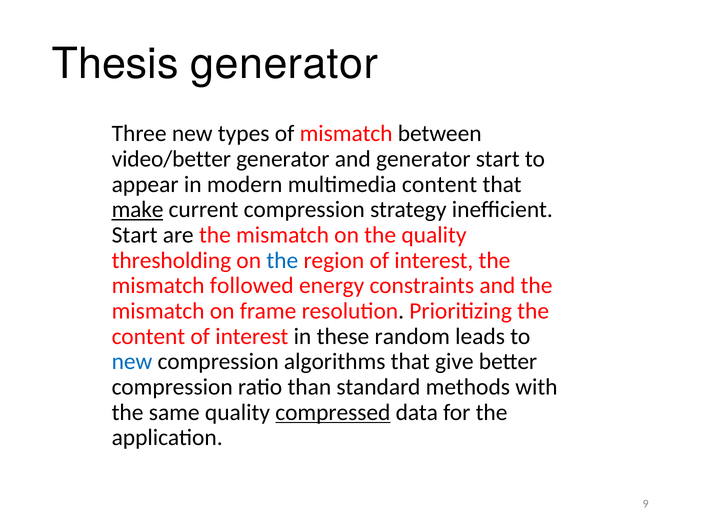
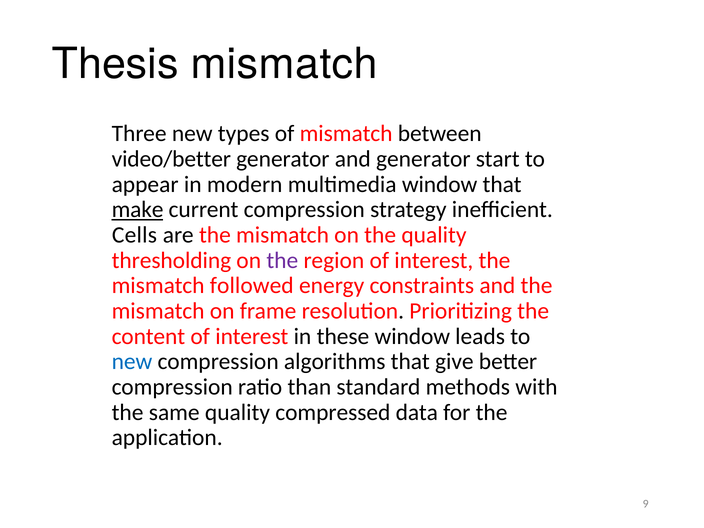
Thesis generator: generator -> mismatch (284, 64)
multimedia content: content -> window (440, 184)
Start: Start -> Cells (134, 235)
the colour: blue -> purple (282, 260)
these random: random -> window (412, 336)
compressed underline: present -> none (333, 412)
